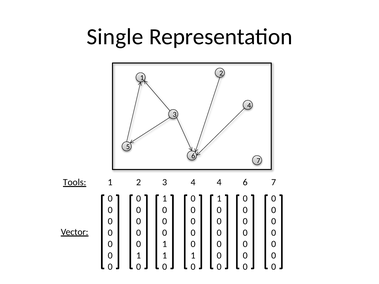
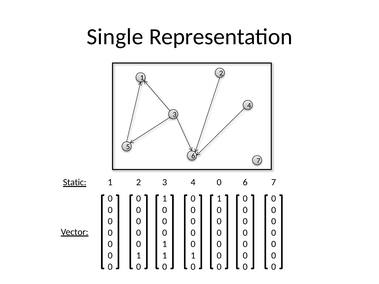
Tools: Tools -> Static (75, 183)
4 4: 4 -> 0 (219, 183)
